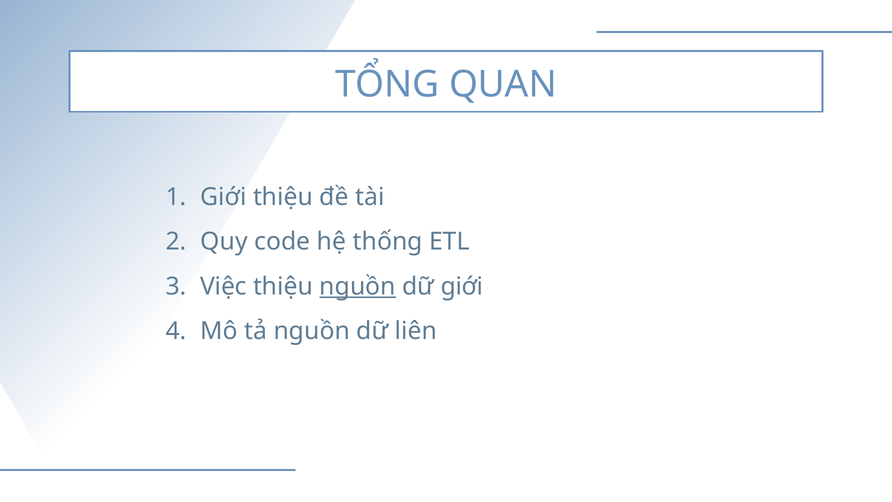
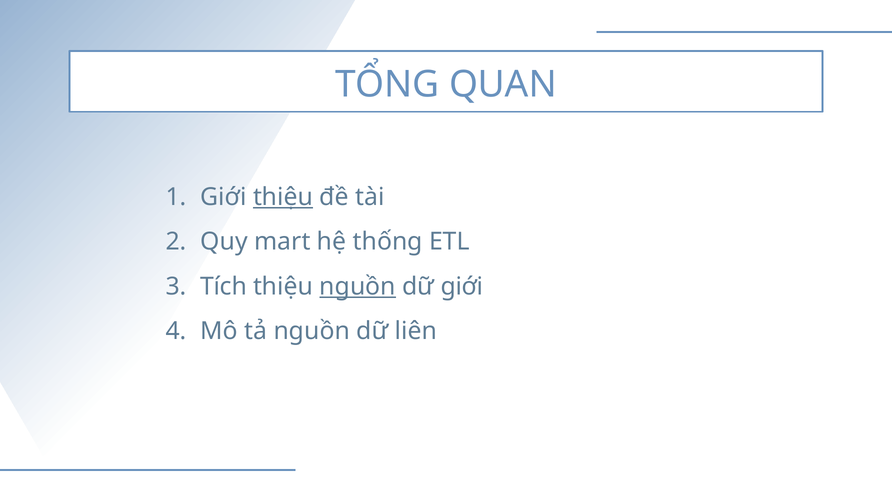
thiệu underline: none -> present (283, 197)
code: code -> mart (282, 242)
Việc: Việc -> Tích (224, 286)
